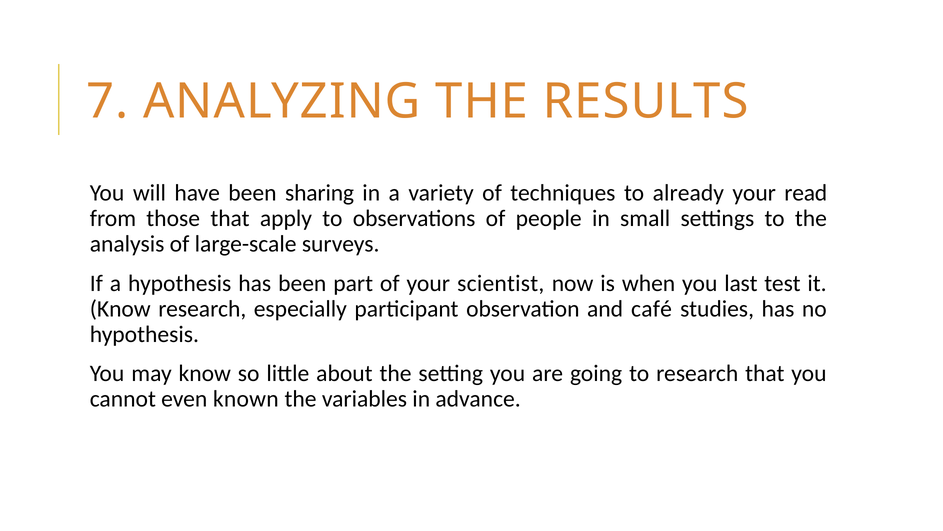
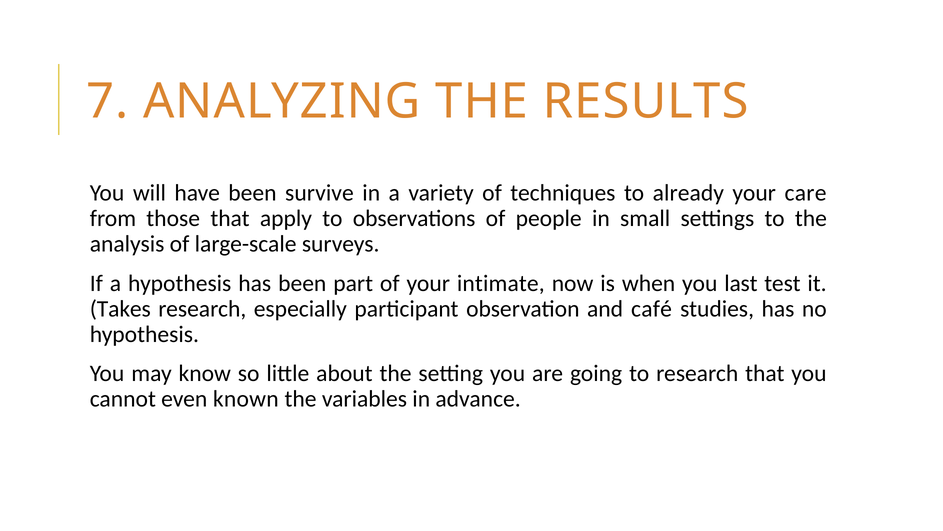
sharing: sharing -> survive (319, 193)
read: read -> care (806, 193)
scientist: scientist -> intimate (501, 283)
Know: Know -> Takes (120, 308)
